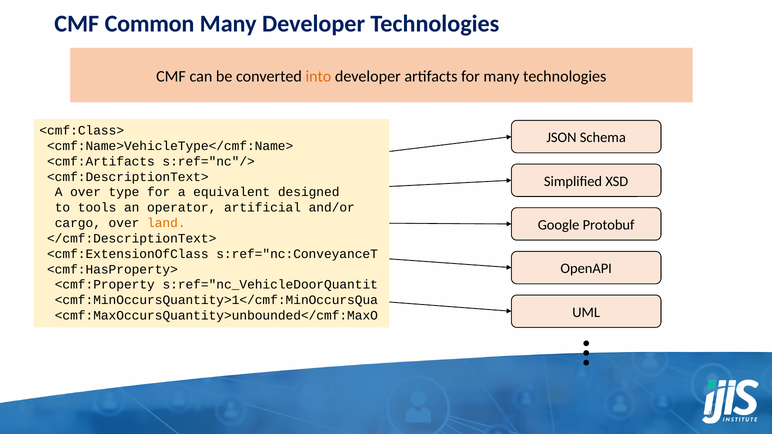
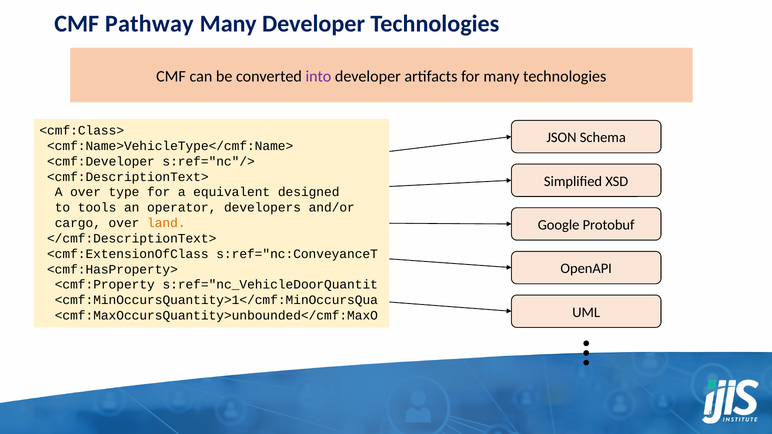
Common: Common -> Pathway (149, 24)
into colour: orange -> purple (318, 76)
<cmf:Artifacts: <cmf:Artifacts -> <cmf:Developer (101, 161)
artificial: artificial -> developers (263, 208)
